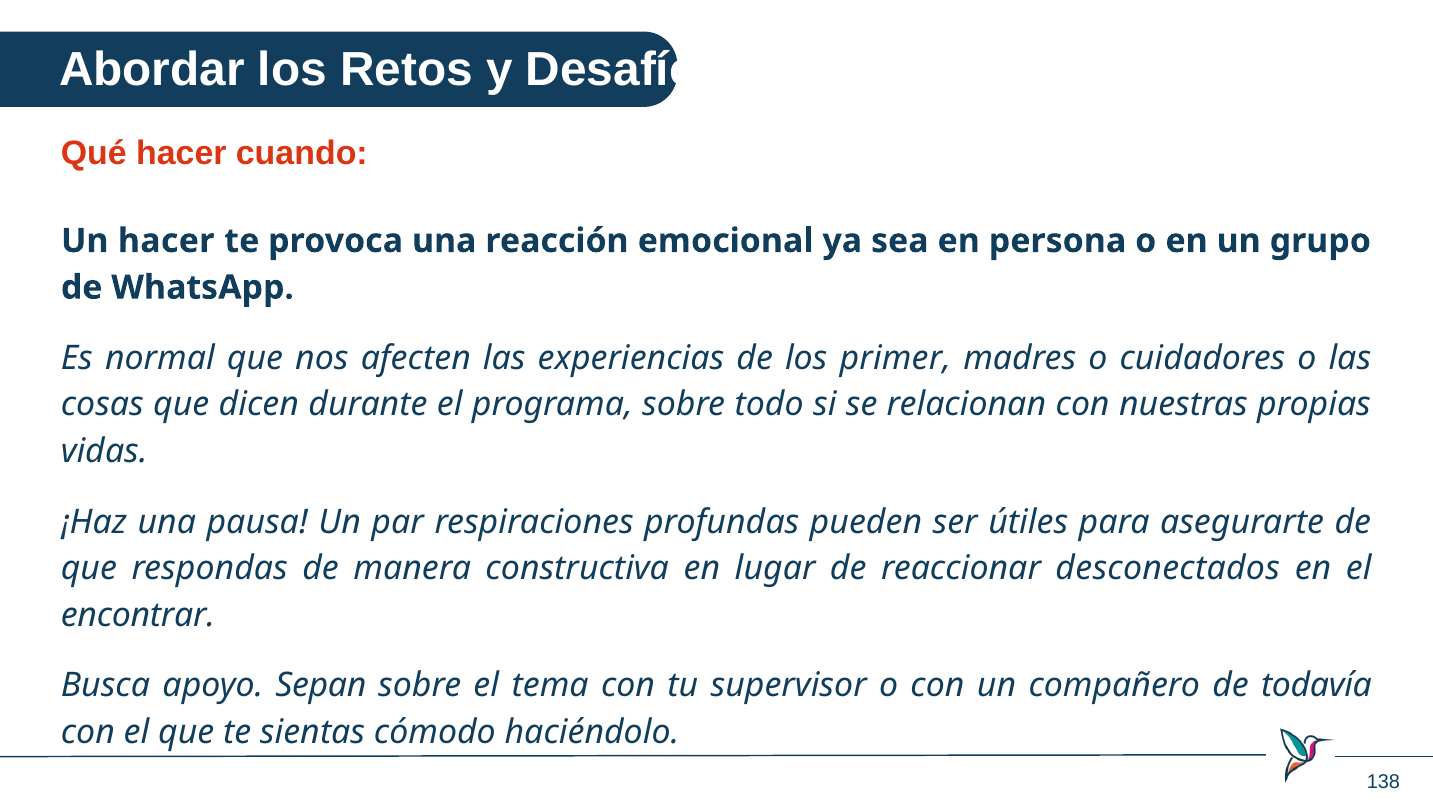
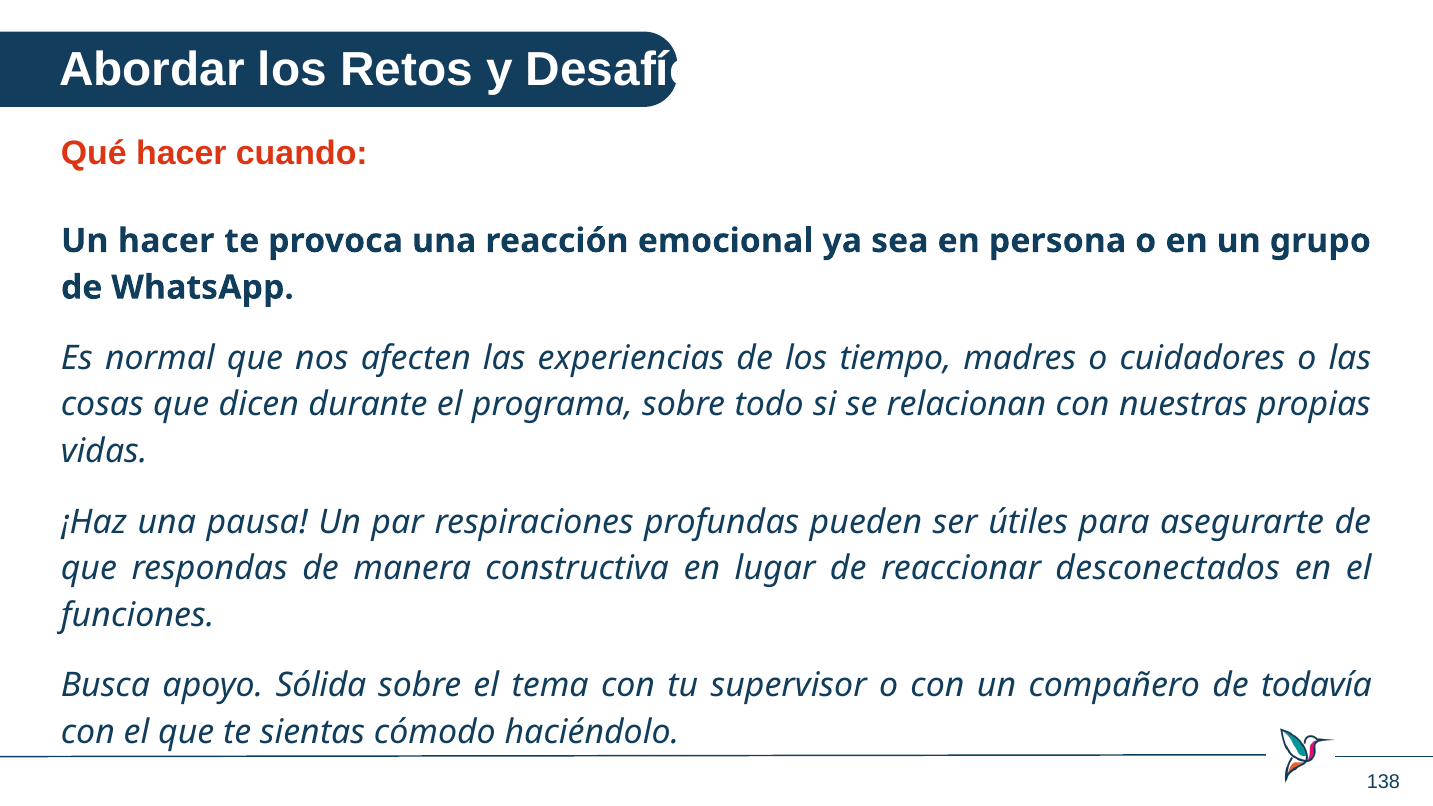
primer: primer -> tiempo (896, 358)
encontrar: encontrar -> funciones (138, 615)
Sepan: Sepan -> Sólida (321, 686)
